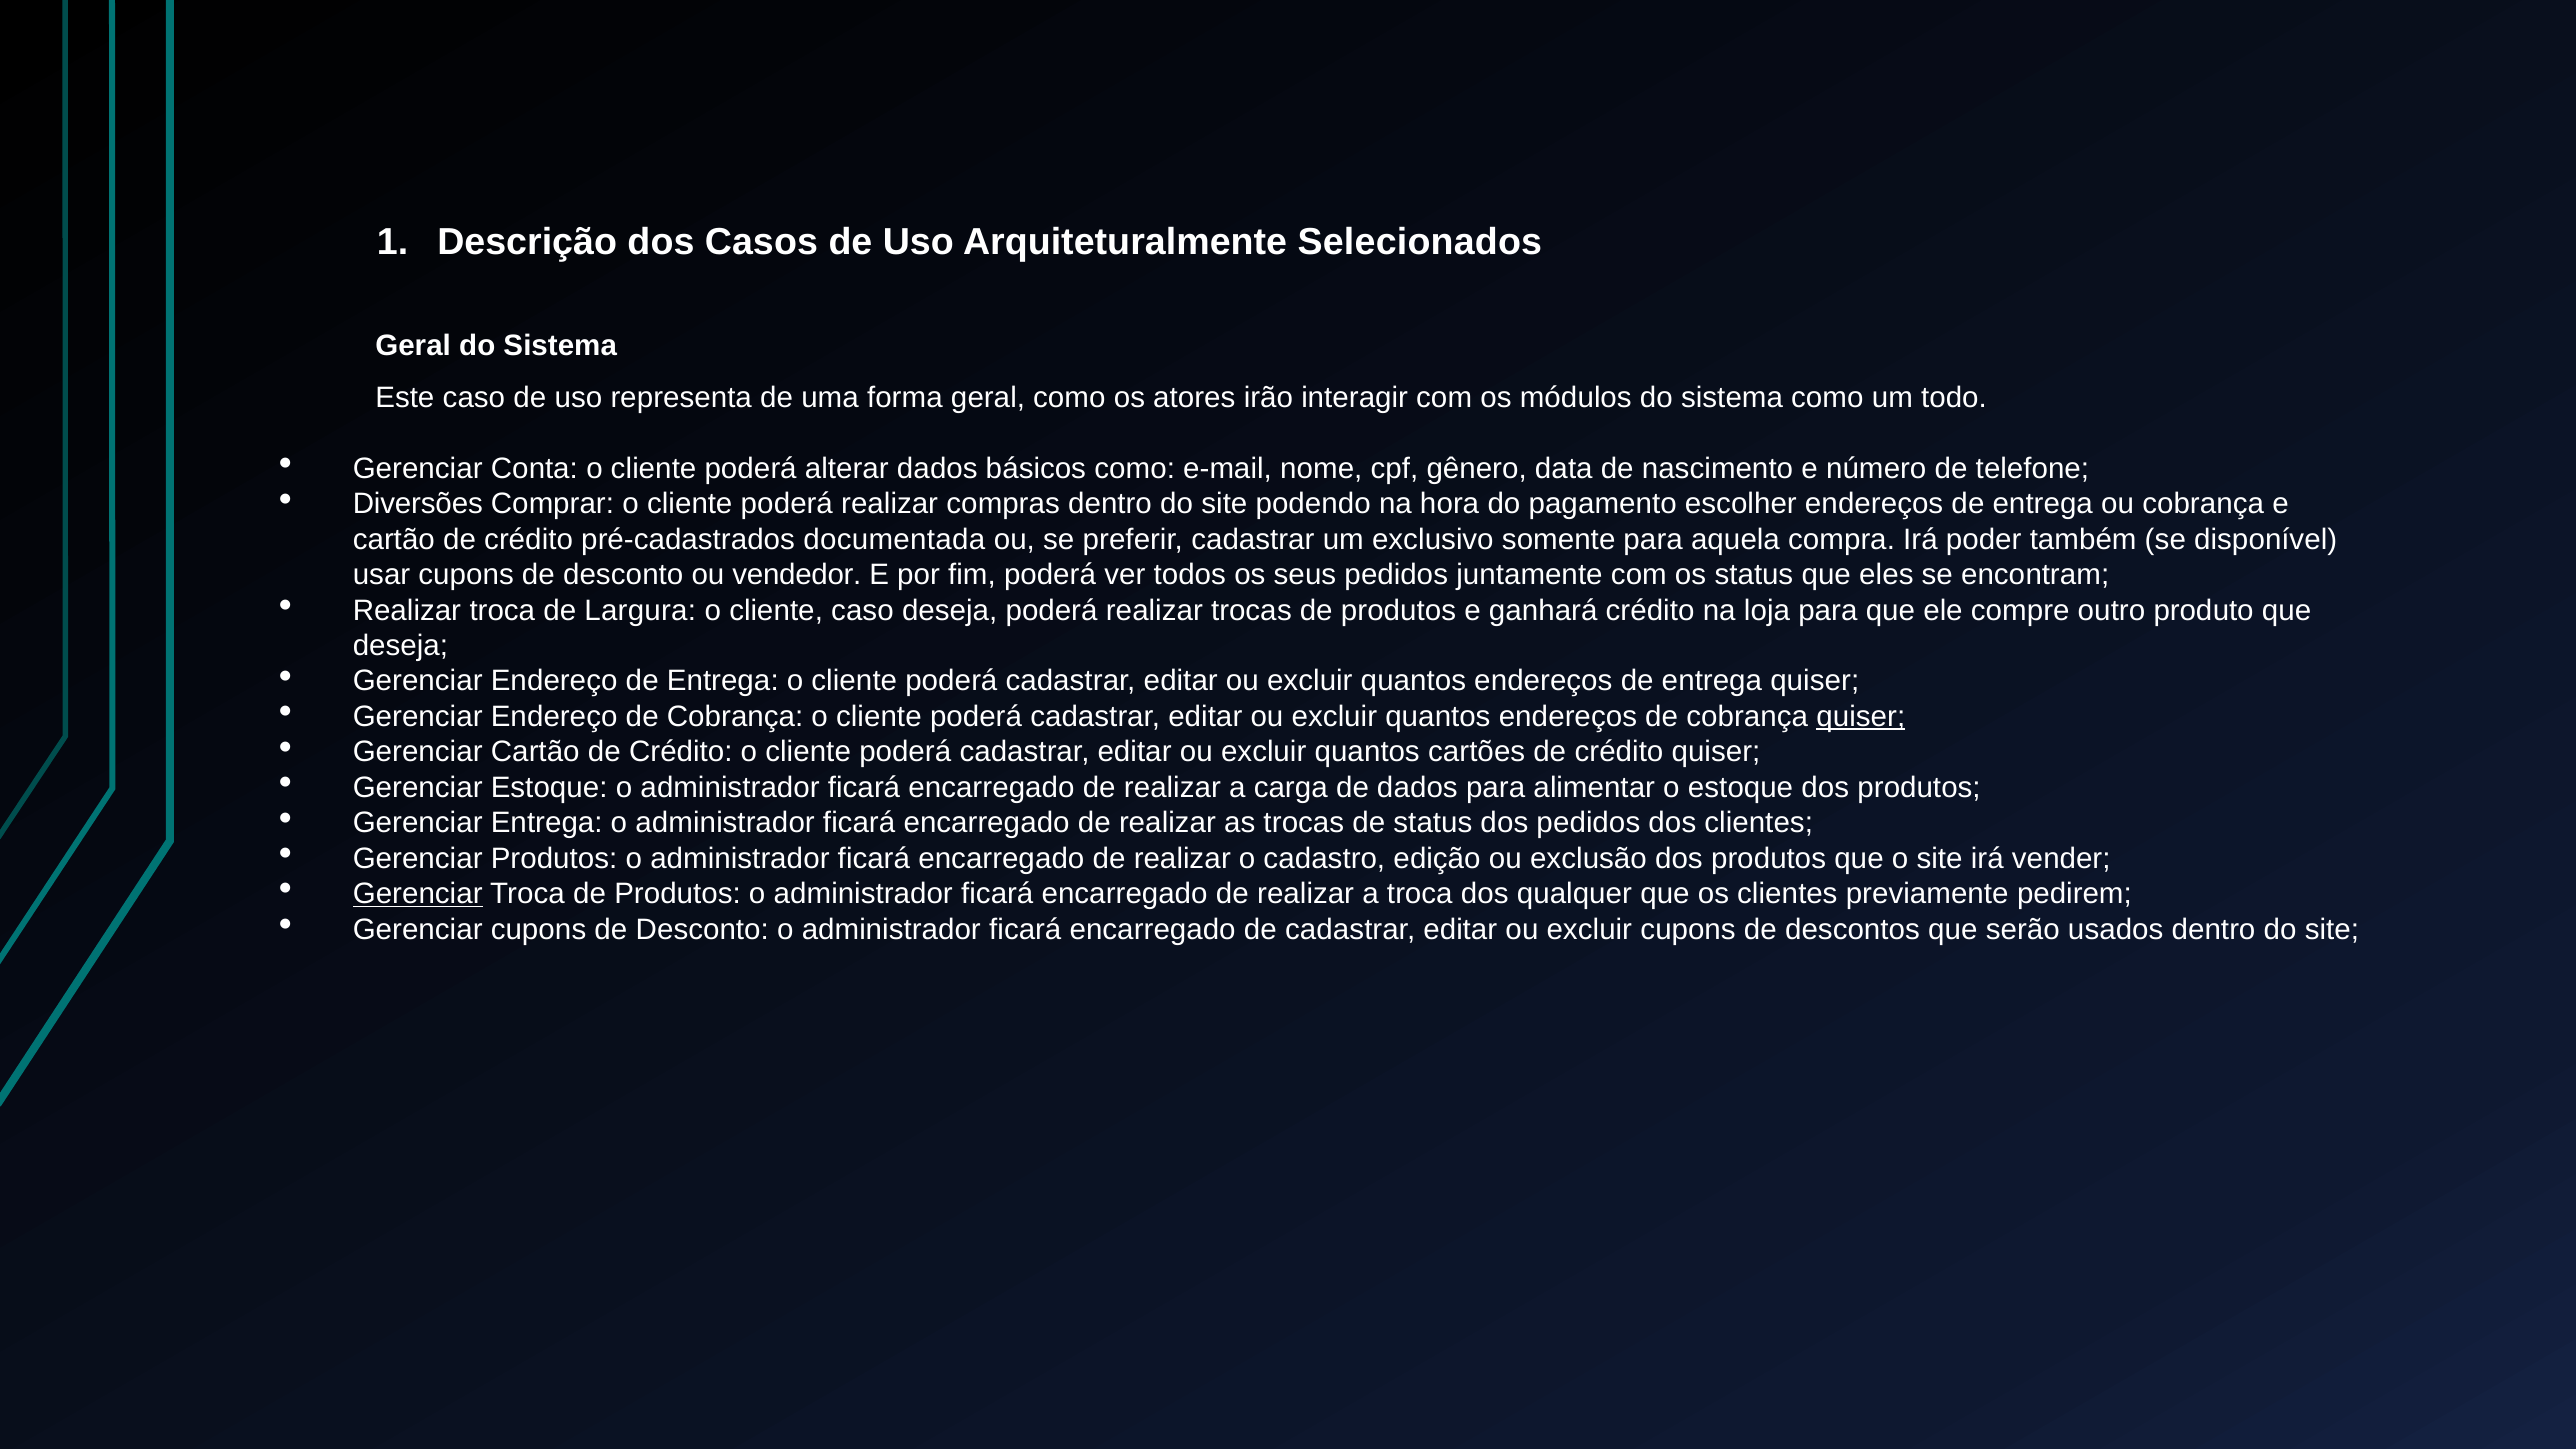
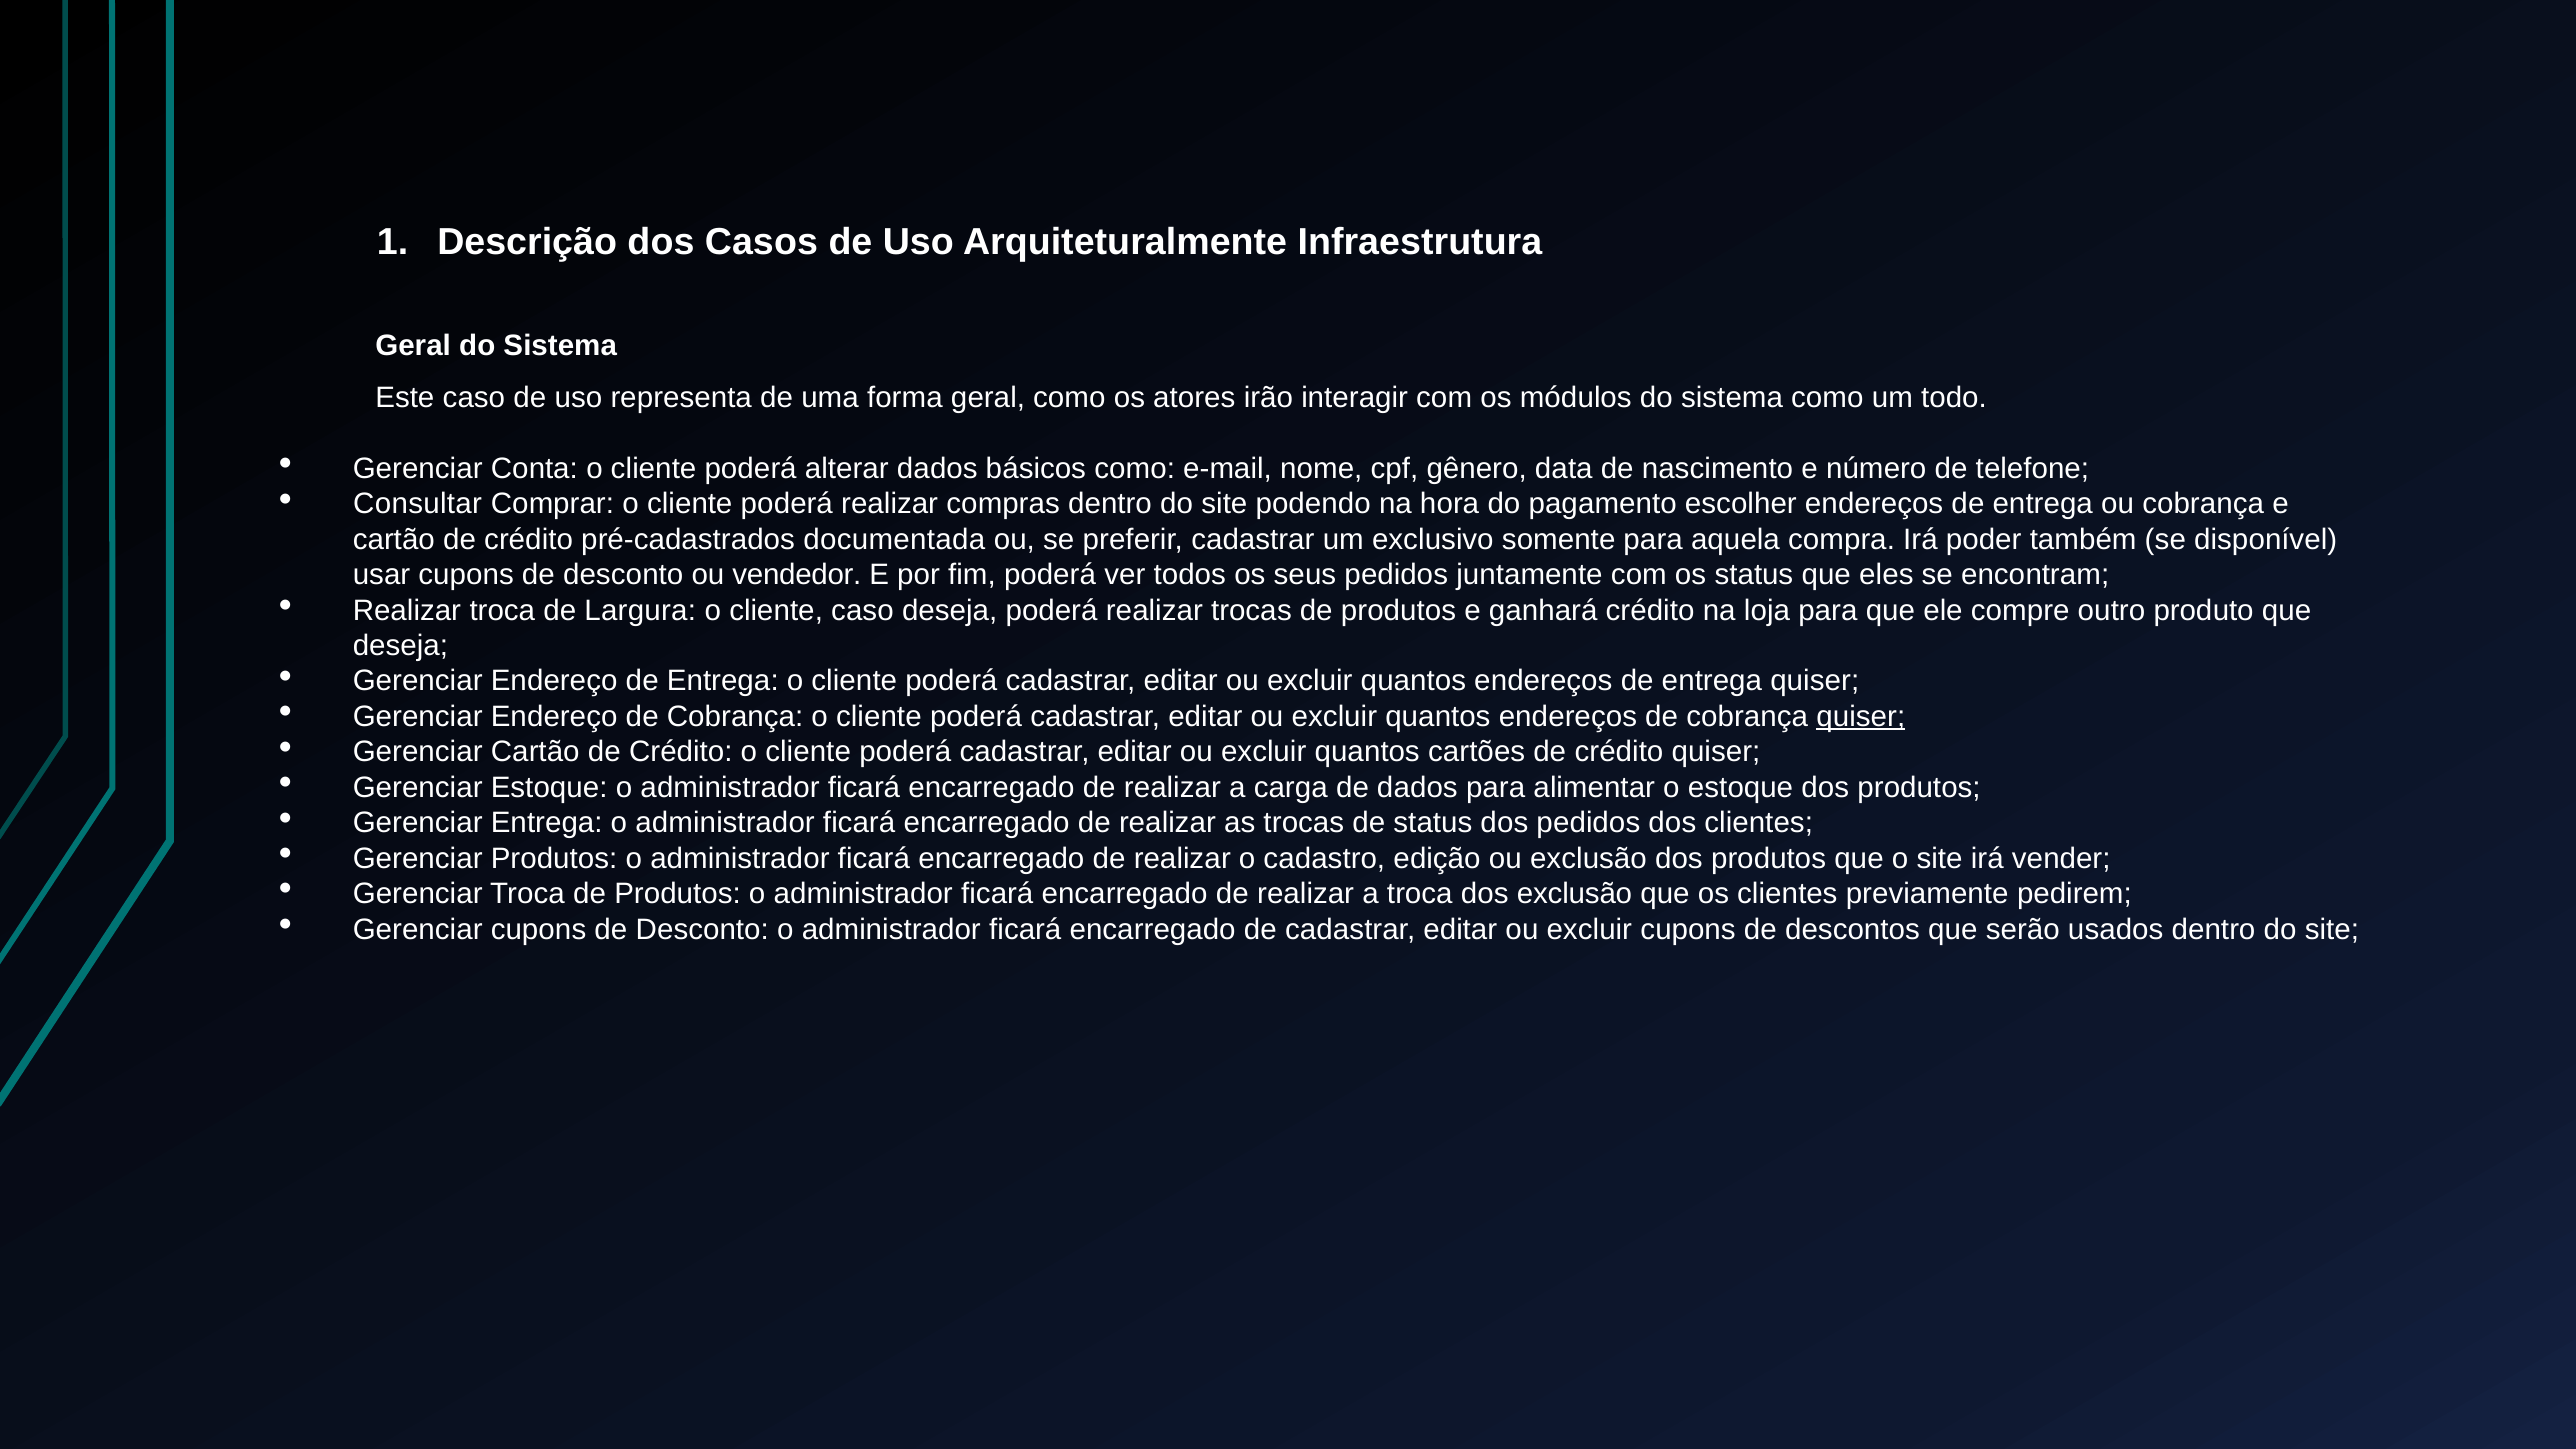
Selecionados: Selecionados -> Infraestrutura (1420, 242)
Diversões: Diversões -> Consultar (418, 504)
Gerenciar underline: present -> none (418, 894)
dos qualquer: qualquer -> exclusão (1575, 894)
